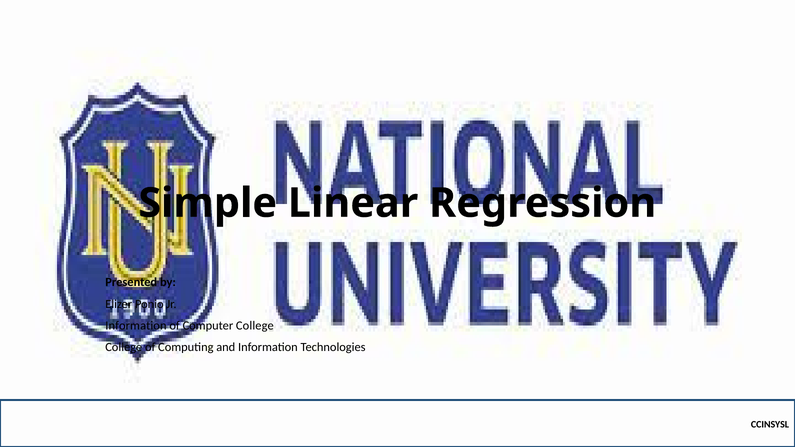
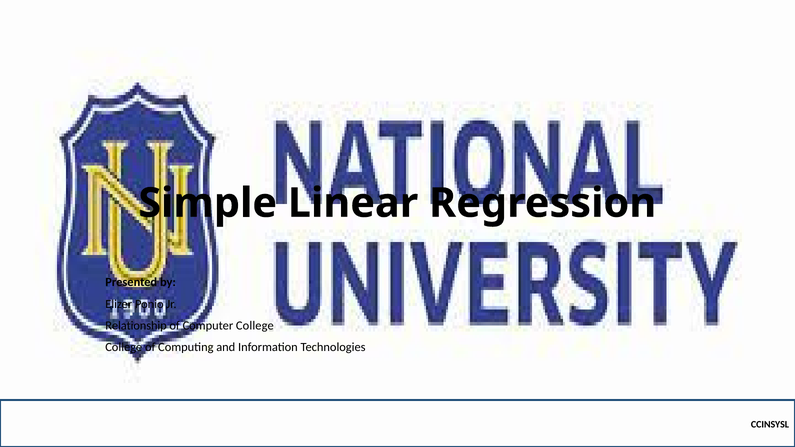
Information: Information -> Relationship (136, 326)
